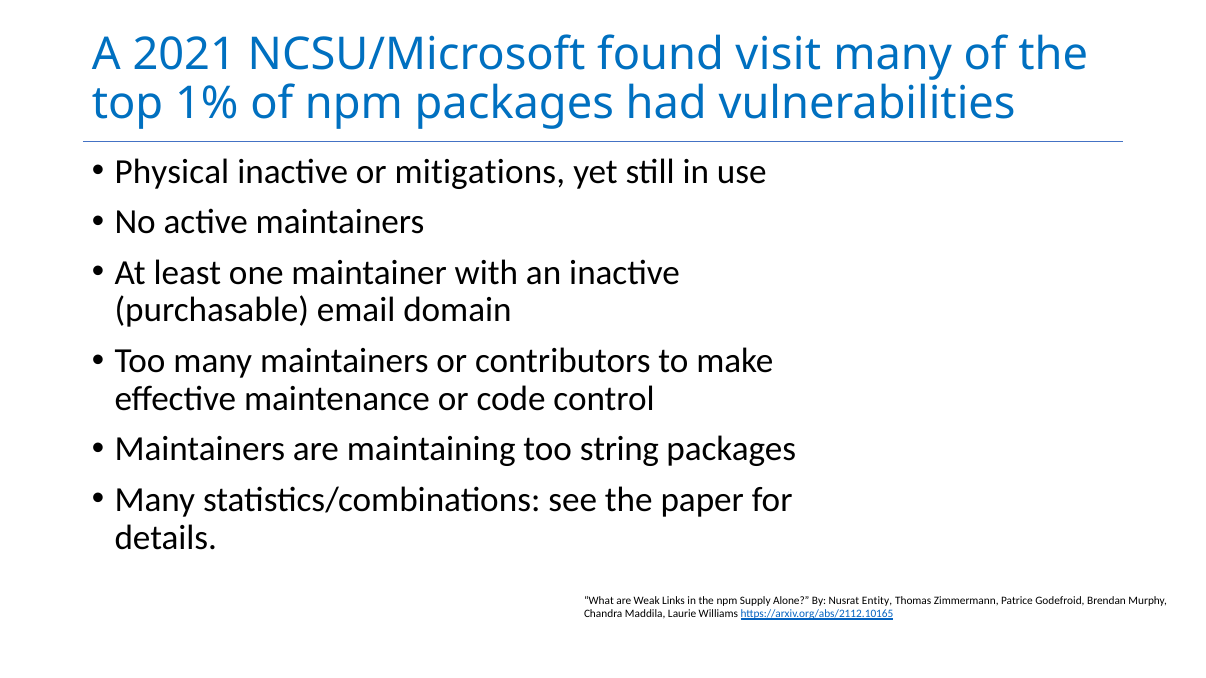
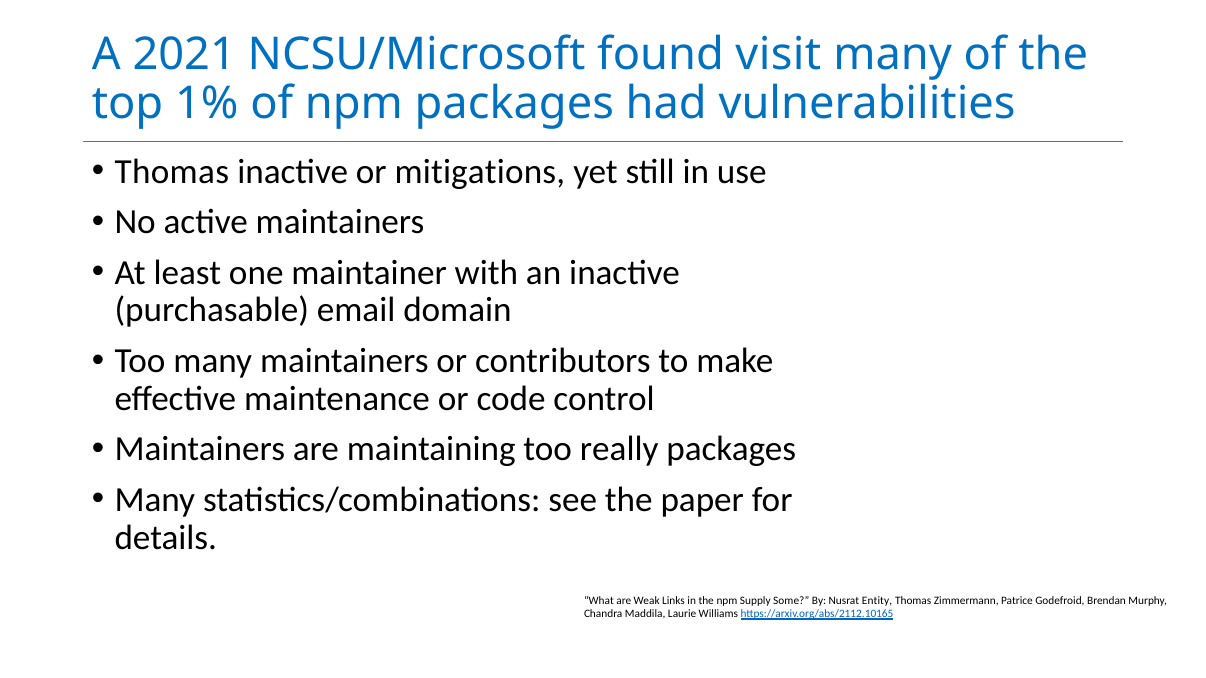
Physical: Physical -> Thomas (172, 172)
string: string -> really (619, 449)
Alone: Alone -> Some (791, 601)
